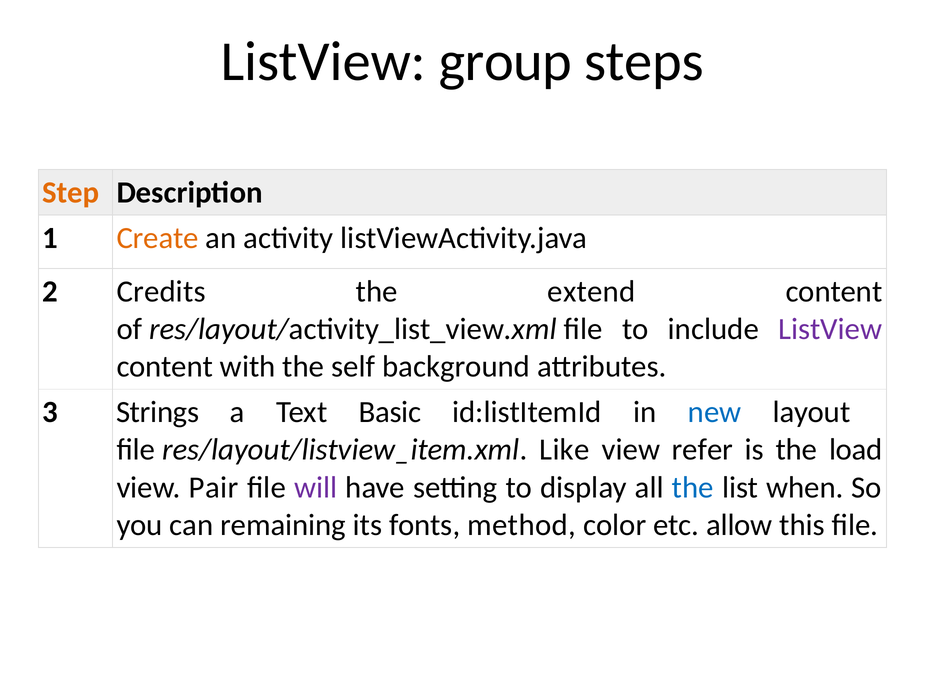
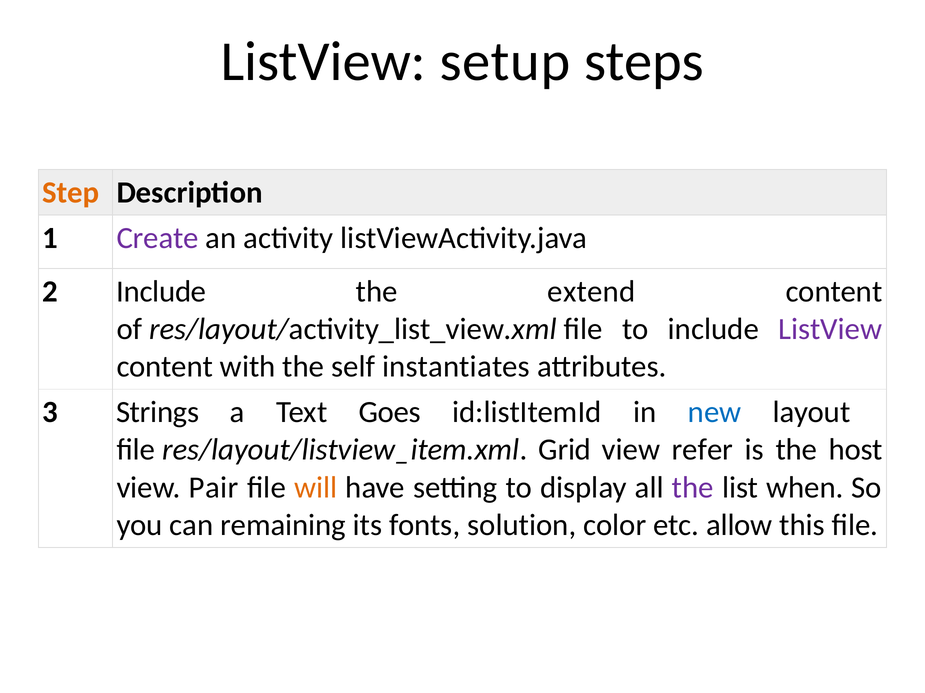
group: group -> setup (505, 62)
Create colour: orange -> purple (158, 238)
2 Credits: Credits -> Include (161, 292)
background: background -> instantiates (456, 367)
Basic: Basic -> Goes (390, 413)
Like: Like -> Grid (565, 450)
load: load -> host (856, 450)
will colour: purple -> orange (316, 488)
the colour: blue -> purple (693, 488)
method: method -> solution (522, 526)
